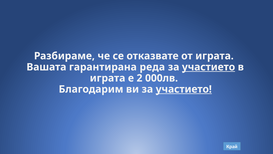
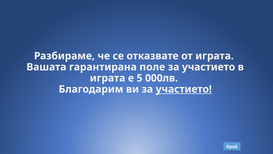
реда: реда -> поле (152, 67)
участието underline: present -> none (209, 67)
2: 2 -> 5 (139, 78)
